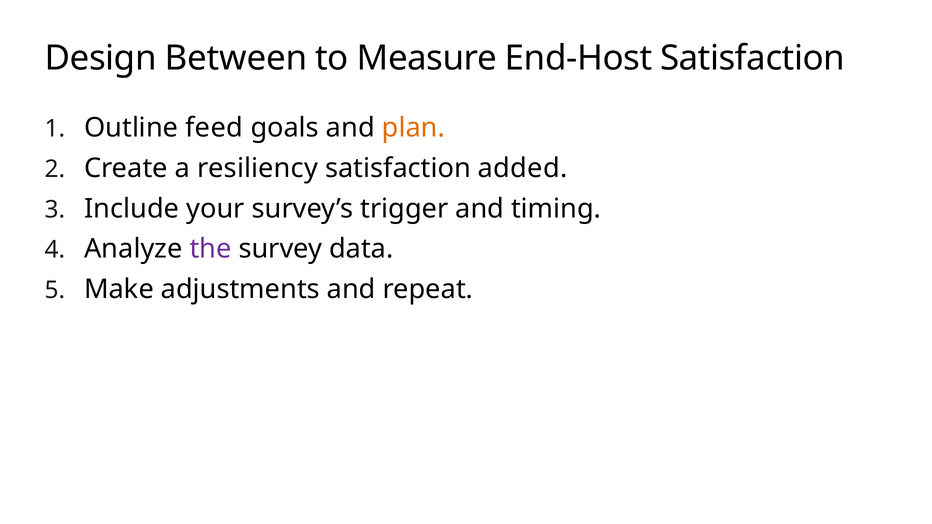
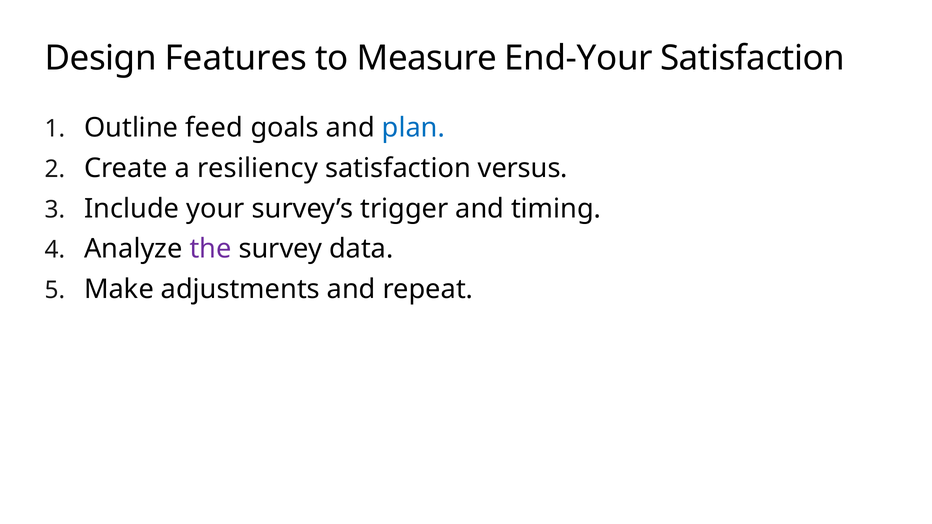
Between: Between -> Features (236, 58)
End-Host: End-Host -> End-Your (579, 58)
plan colour: orange -> blue (413, 128)
added: added -> versus (523, 168)
